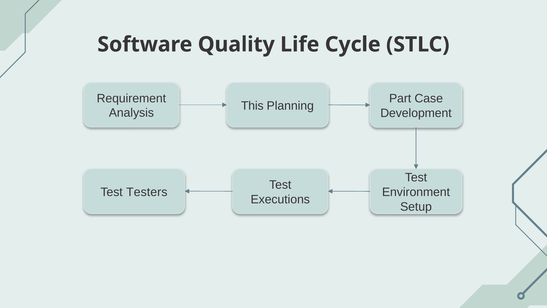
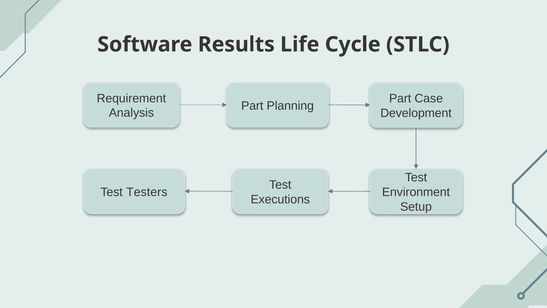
Quality: Quality -> Results (236, 44)
This: This -> Part (252, 106)
